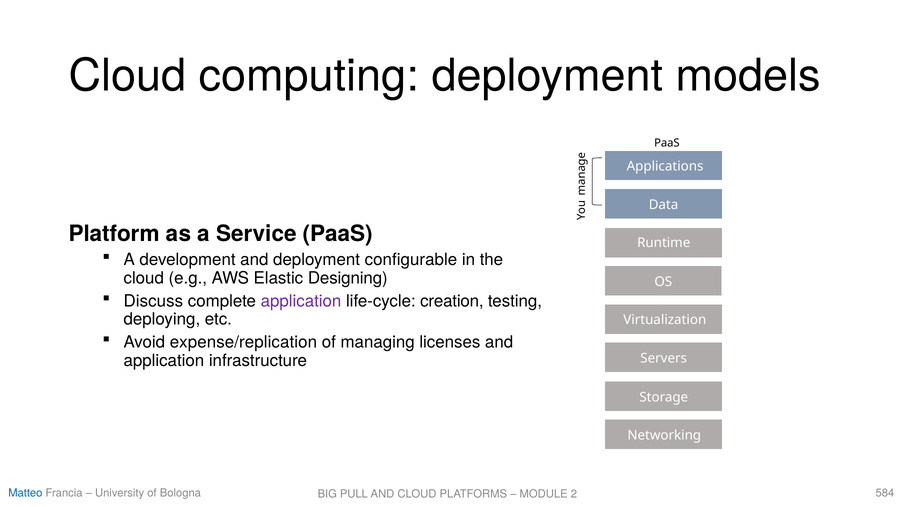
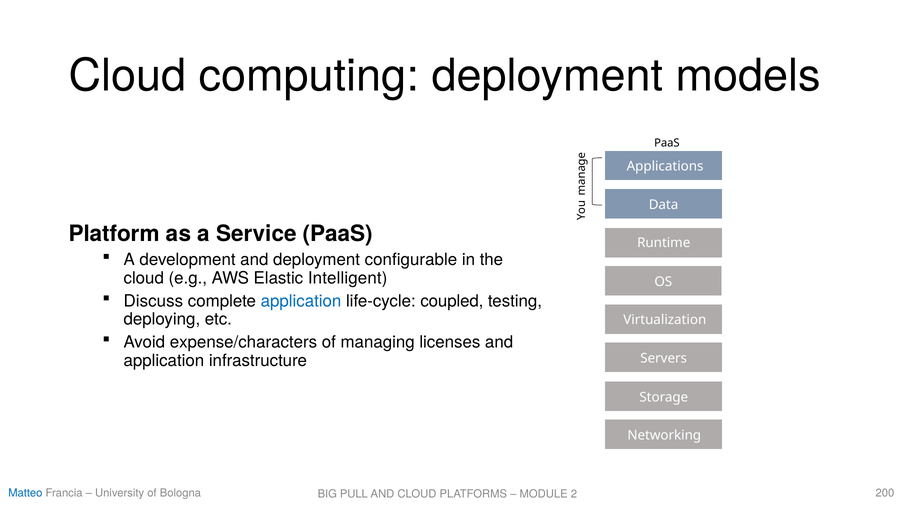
Designing: Designing -> Intelligent (348, 278)
application colour: purple -> blue (301, 301)
creation: creation -> coupled (452, 301)
expense/replication: expense/replication -> expense/characters (243, 342)
584: 584 -> 200 (885, 493)
